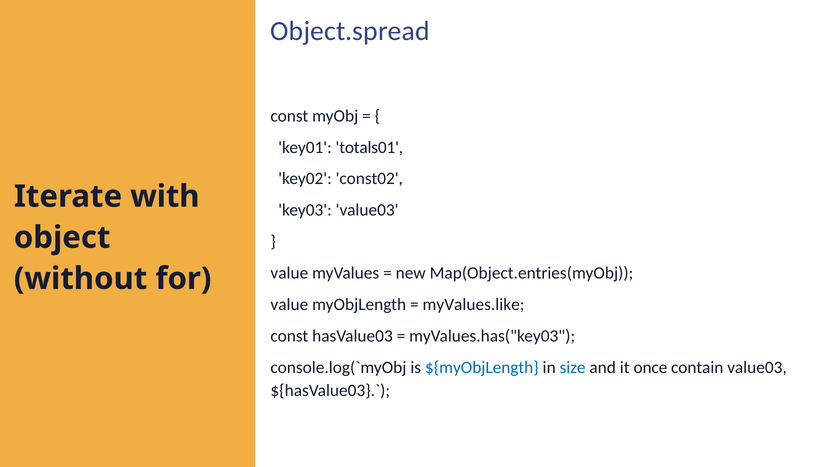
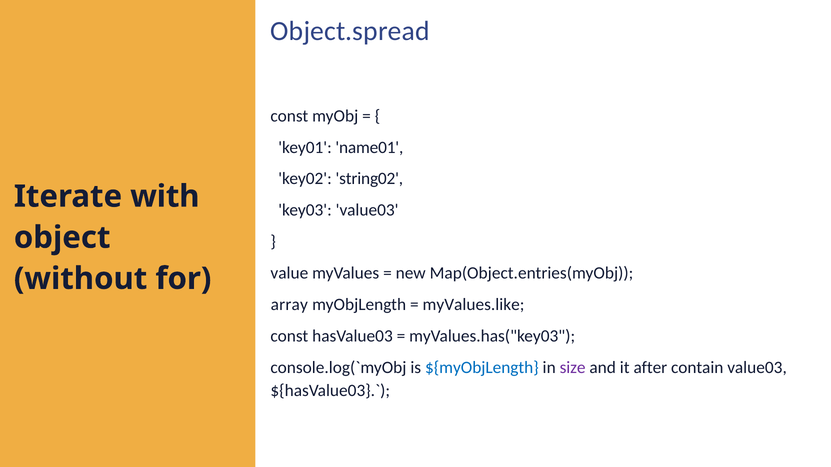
totals01: totals01 -> name01 (369, 147)
const02: const02 -> string02 (369, 179)
value: value -> array (289, 305)
size colour: blue -> purple (573, 368)
once: once -> after (650, 368)
